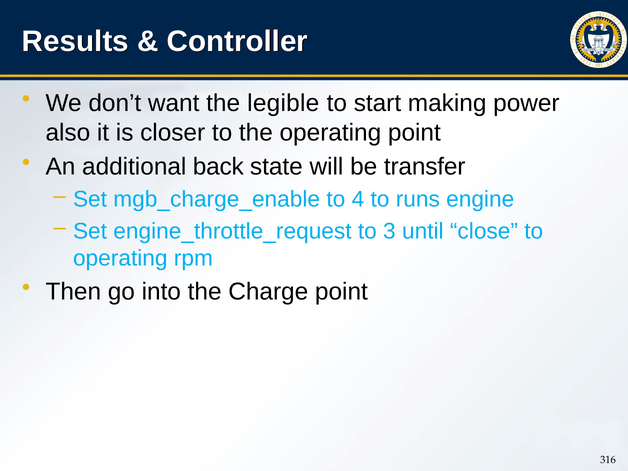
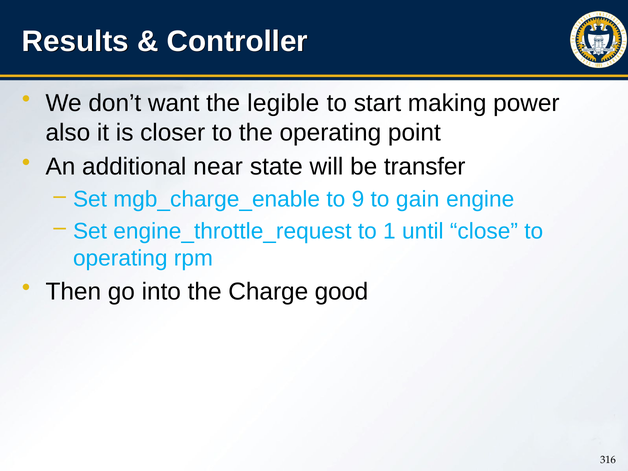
back: back -> near (218, 167)
4: 4 -> 9 (358, 199)
runs: runs -> gain (418, 199)
3: 3 -> 1 (389, 231)
Charge point: point -> good (342, 292)
